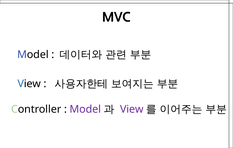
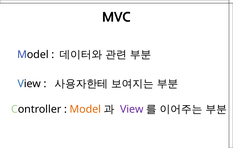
Model colour: purple -> orange (85, 109)
